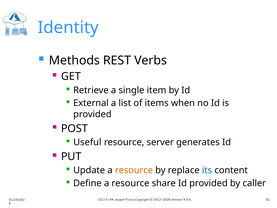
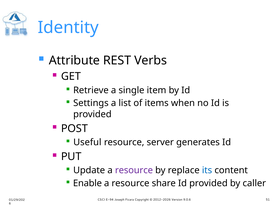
Methods: Methods -> Attribute (74, 60)
External: External -> Settings (91, 103)
resource colour: orange -> purple (134, 170)
Define: Define -> Enable (87, 183)
